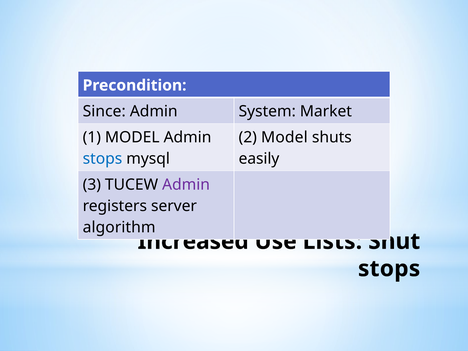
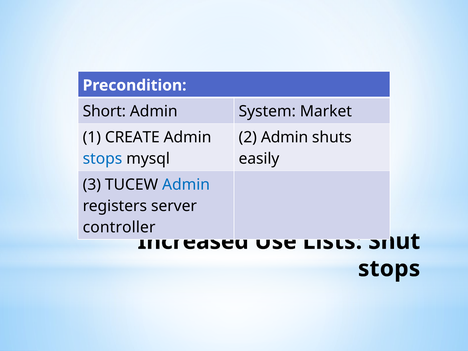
Since: Since -> Short (104, 111)
1 MODEL: MODEL -> CREATE (132, 137)
2 Model: Model -> Admin (285, 137)
Admin colour: purple -> blue (186, 185)
algorithm: algorithm -> controller (119, 227)
